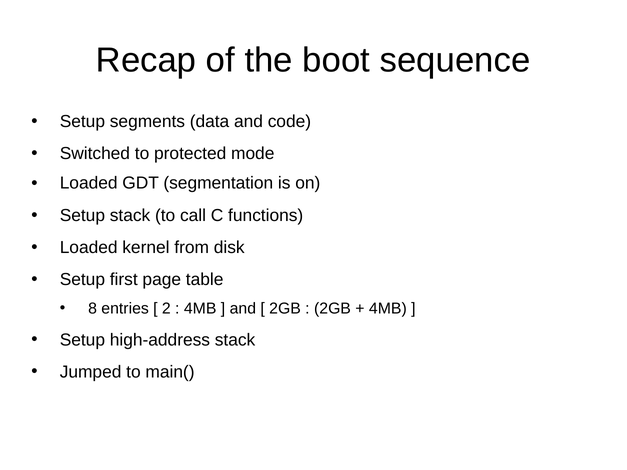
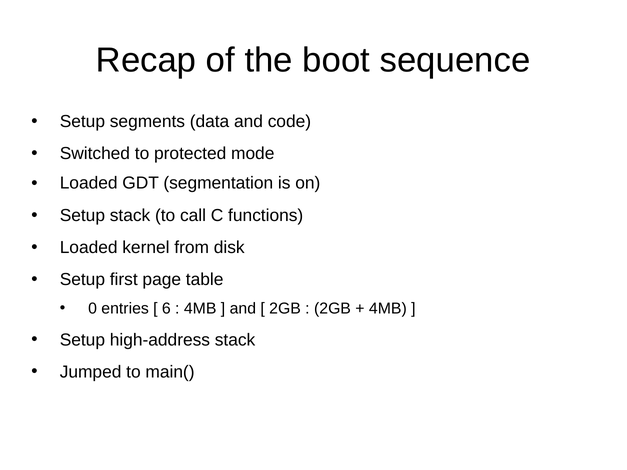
8: 8 -> 0 (93, 309)
2: 2 -> 6 (166, 309)
